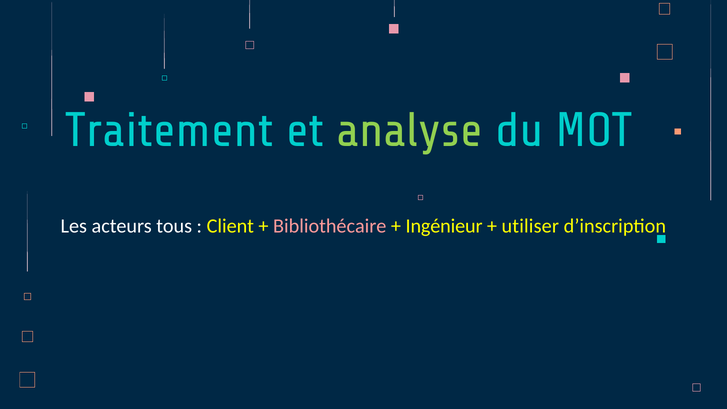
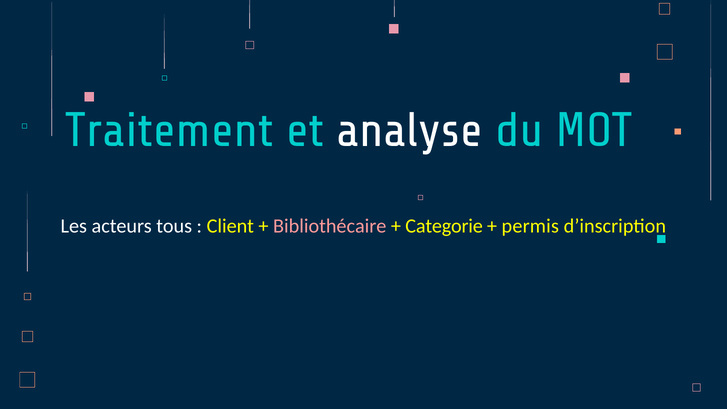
analyse colour: light green -> white (410, 130)
Ingénieur: Ingénieur -> Categorie (444, 226)
utiliser: utiliser -> permis (530, 226)
